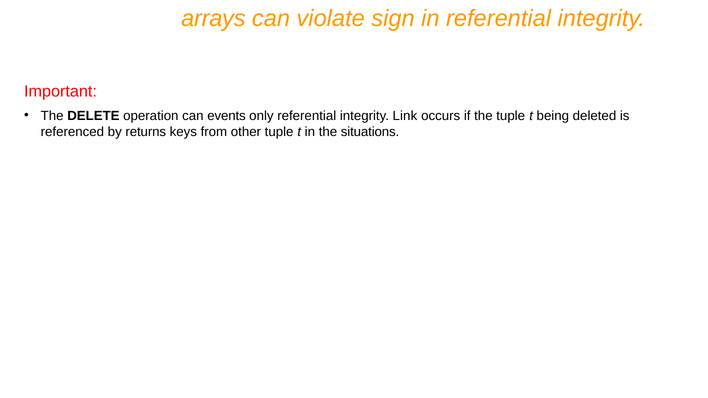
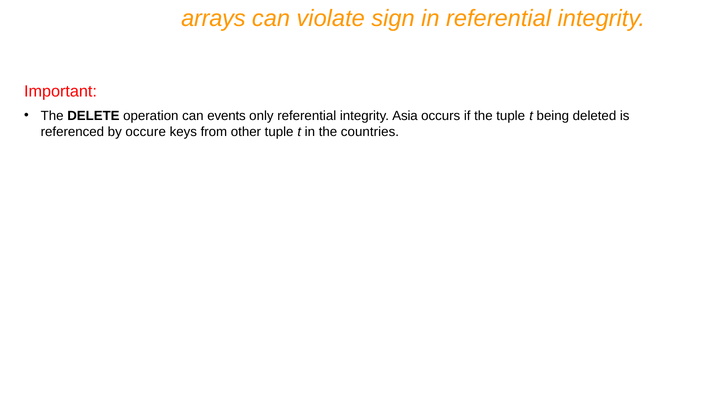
Link: Link -> Asia (405, 116)
returns: returns -> occure (146, 132)
situations: situations -> countries (370, 132)
